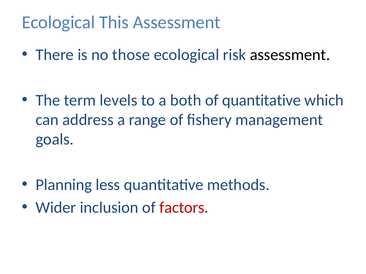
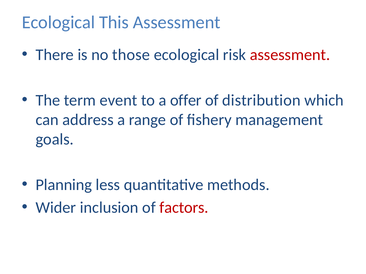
assessment colour: black -> red (290, 55)
levels: levels -> event (119, 100)
both: both -> offer (186, 100)
of quantitative: quantitative -> distribution (261, 100)
